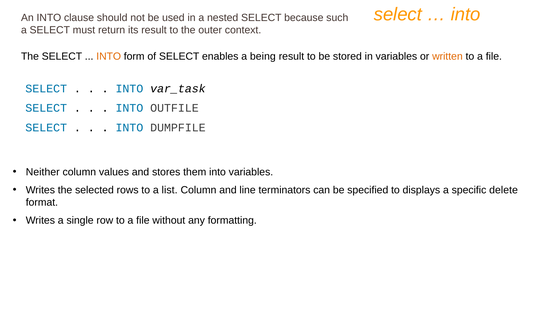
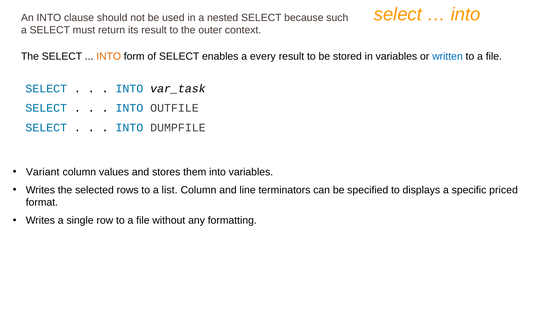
being: being -> every (263, 56)
written colour: orange -> blue (447, 56)
Neither: Neither -> Variant (43, 172)
delete: delete -> priced (504, 190)
